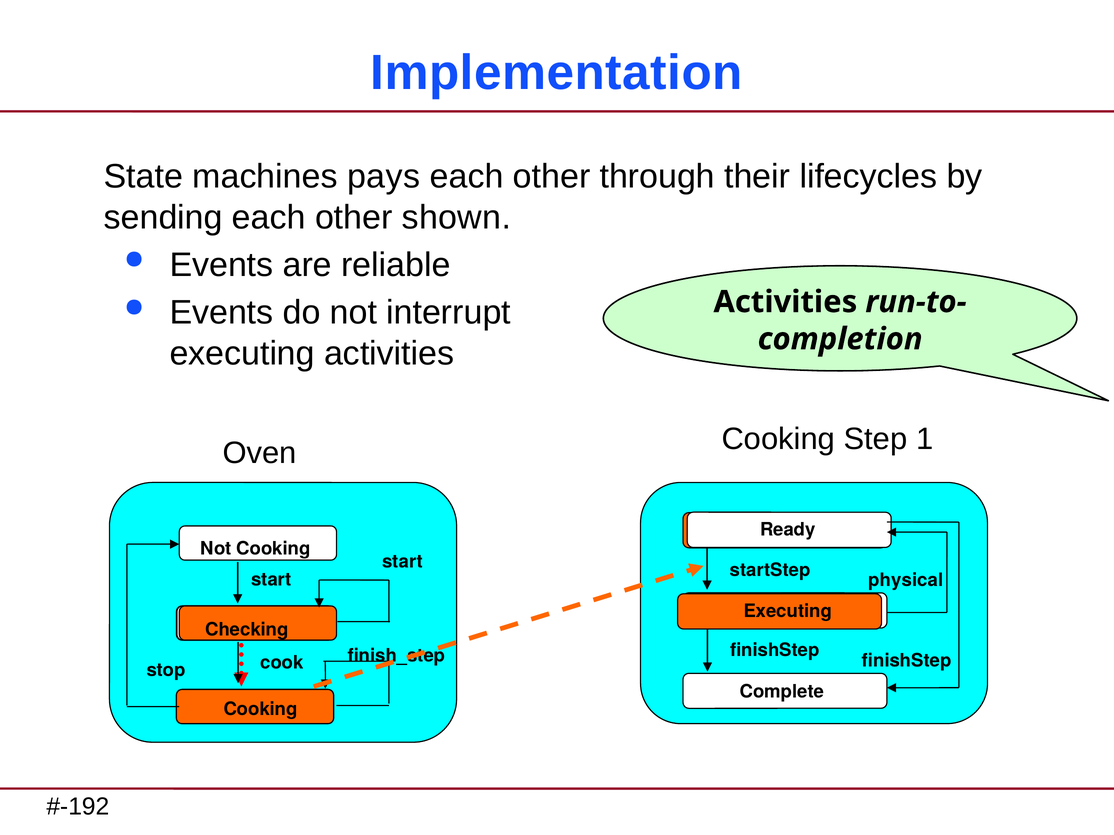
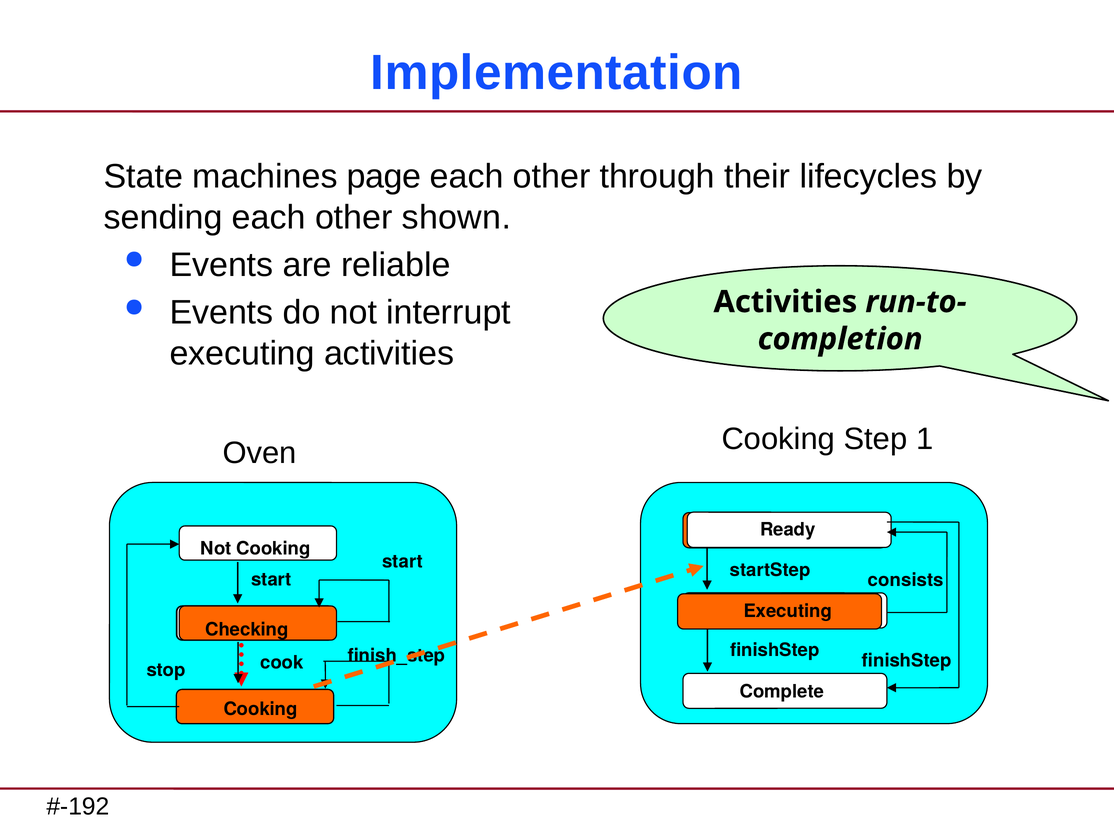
pays: pays -> page (384, 177)
physical: physical -> consists (906, 580)
